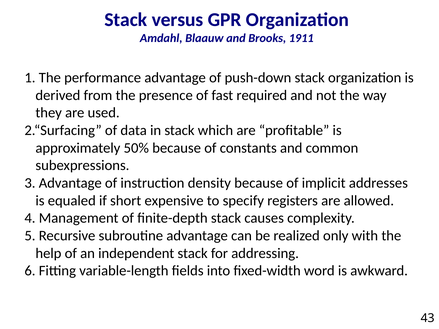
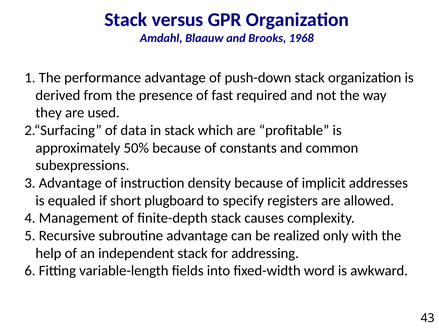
1911: 1911 -> 1968 (301, 38)
expensive: expensive -> plugboard (174, 201)
